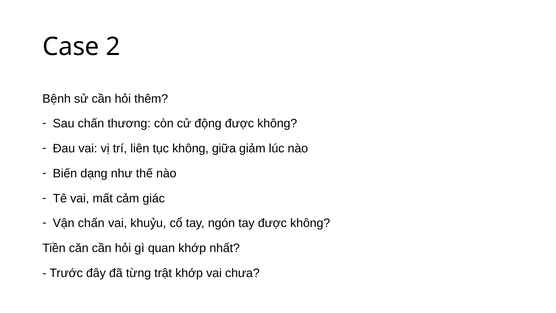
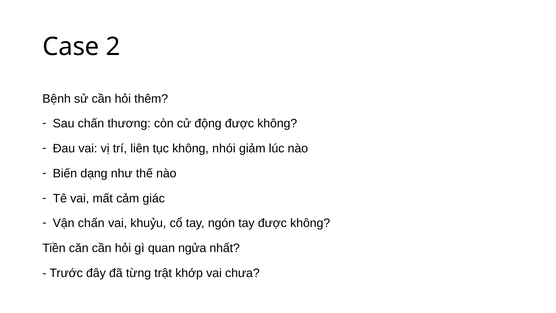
giữa: giữa -> nhói (224, 148)
quan khớp: khớp -> ngửa (192, 248)
